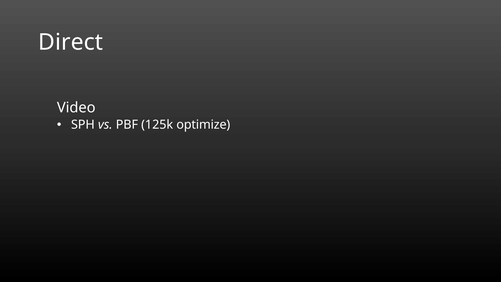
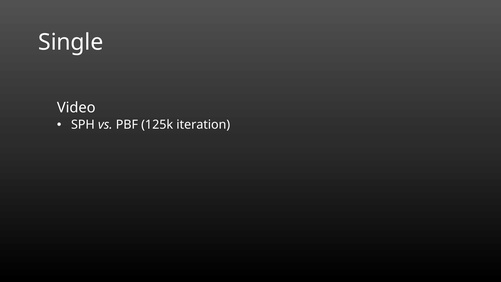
Direct: Direct -> Single (71, 42)
optimize: optimize -> iteration (203, 125)
